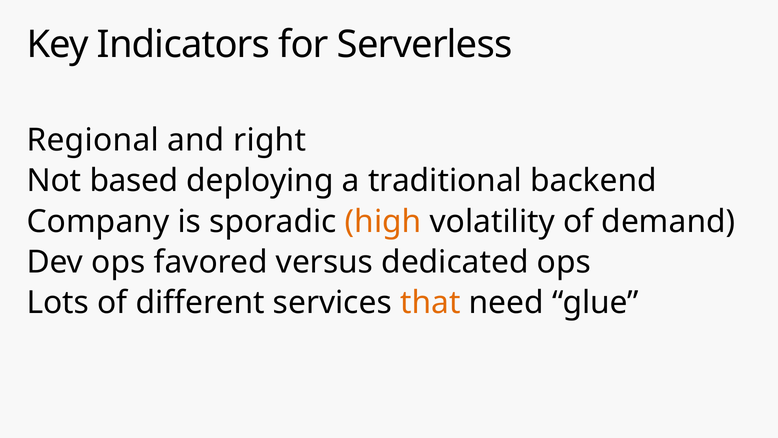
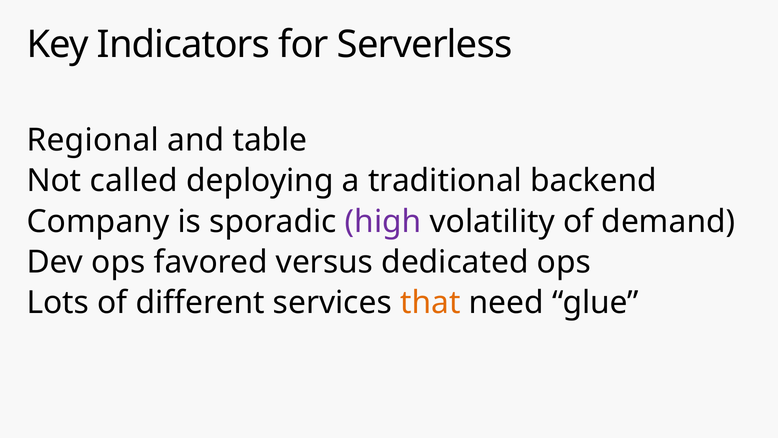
right: right -> table (270, 140)
based: based -> called (134, 181)
high colour: orange -> purple (383, 221)
